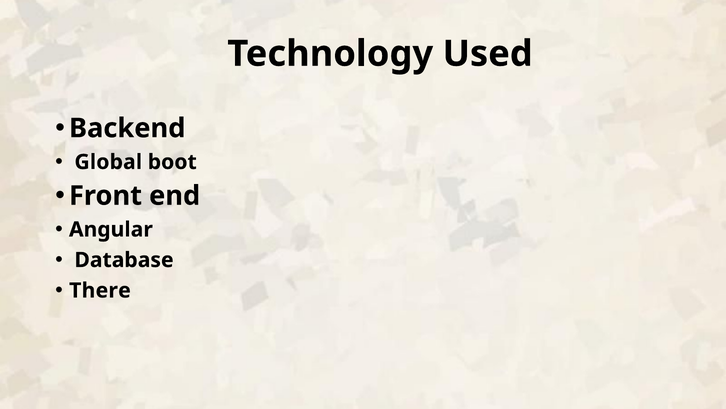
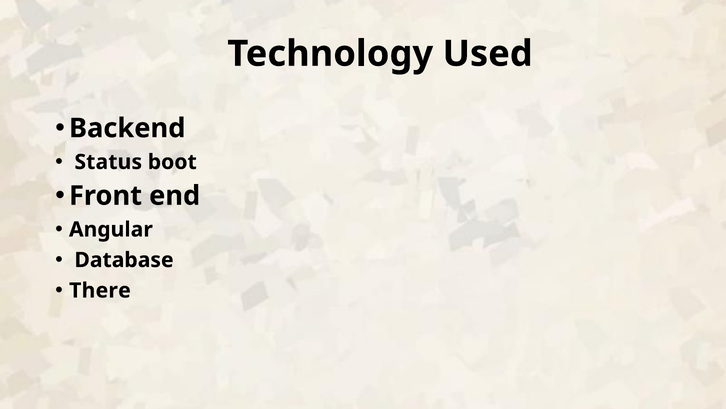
Global: Global -> Status (108, 162)
